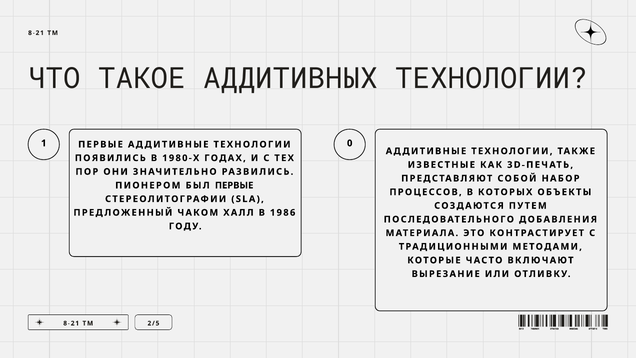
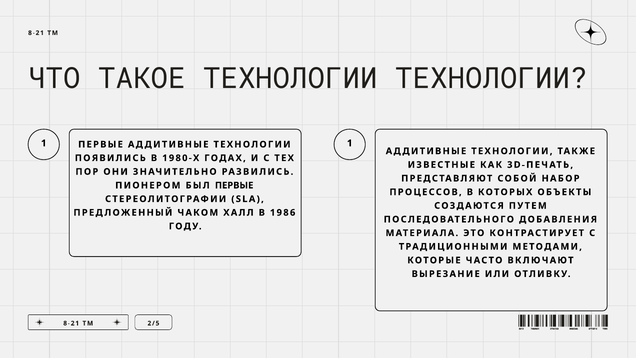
ТАКОЕ АДДИТИВНЫХ: АДДИТИВНЫХ -> ТЕХНОЛОГИИ (290, 79)
1 0: 0 -> 1 (350, 143)
